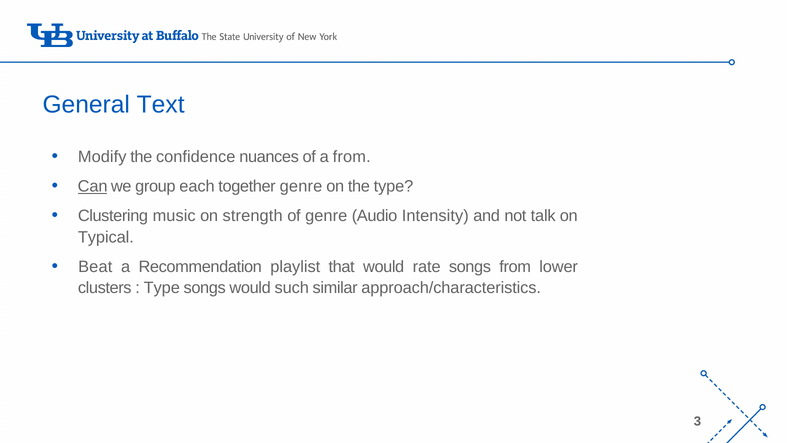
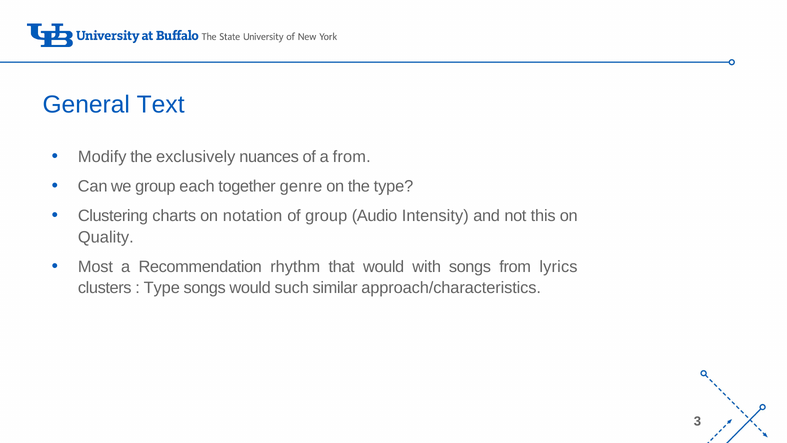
confidence: confidence -> exclusively (196, 157)
Can underline: present -> none (93, 186)
music: music -> charts (174, 216)
strength: strength -> notation (253, 216)
of genre: genre -> group (326, 216)
talk: talk -> this (543, 216)
Typical: Typical -> Quality (106, 237)
Beat: Beat -> Most (95, 266)
playlist: playlist -> rhythm (295, 266)
rate: rate -> with (427, 266)
lower: lower -> lyrics (558, 266)
